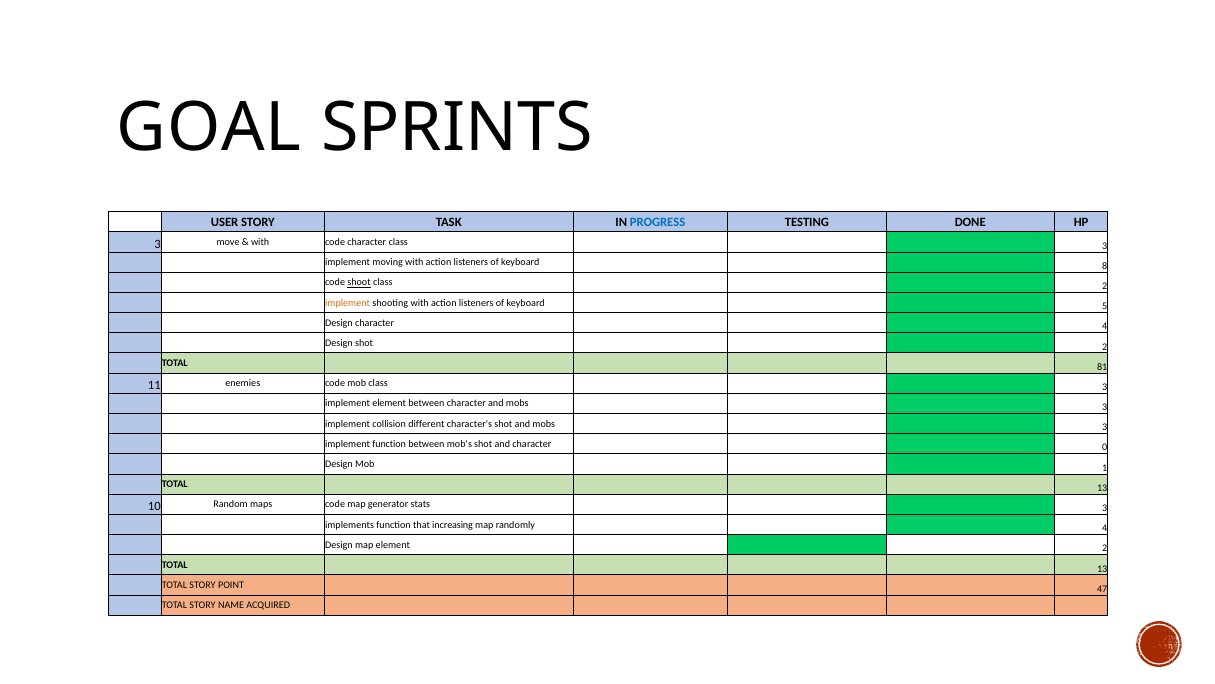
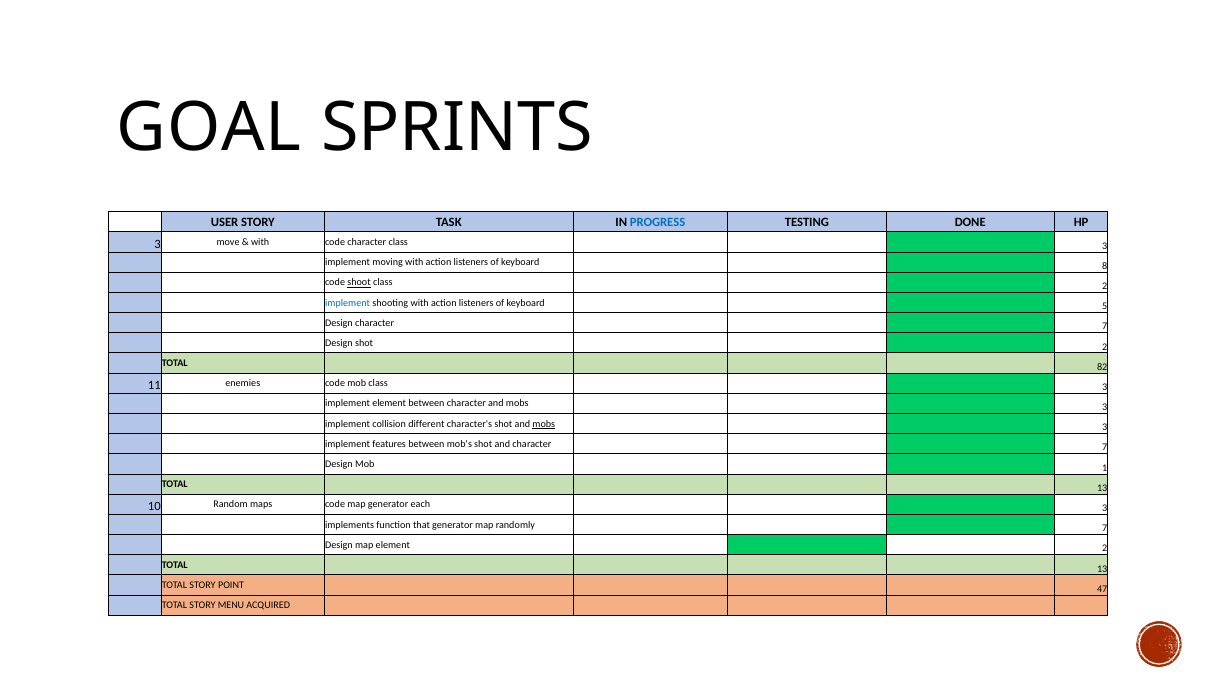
implement colour: orange -> blue (348, 303)
Design character 4: 4 -> 7 (1105, 326)
81: 81 -> 82 (1102, 367)
mobs underline: none -> present (544, 423)
implement function: function -> features (389, 444)
and character 0: 0 -> 7 (1105, 447)
stats: stats -> each (420, 504)
that increasing: increasing -> generator (453, 524)
randomly 4: 4 -> 7 (1105, 528)
NAME: NAME -> MENU (231, 605)
